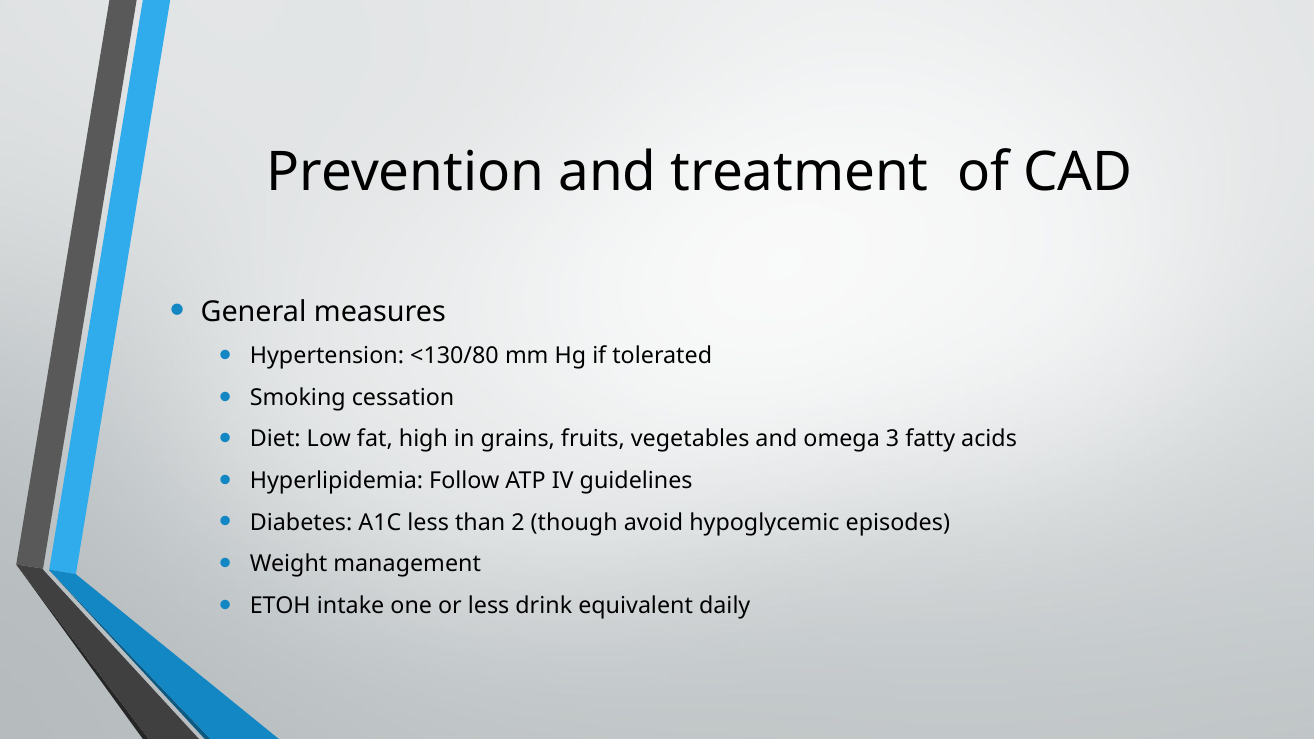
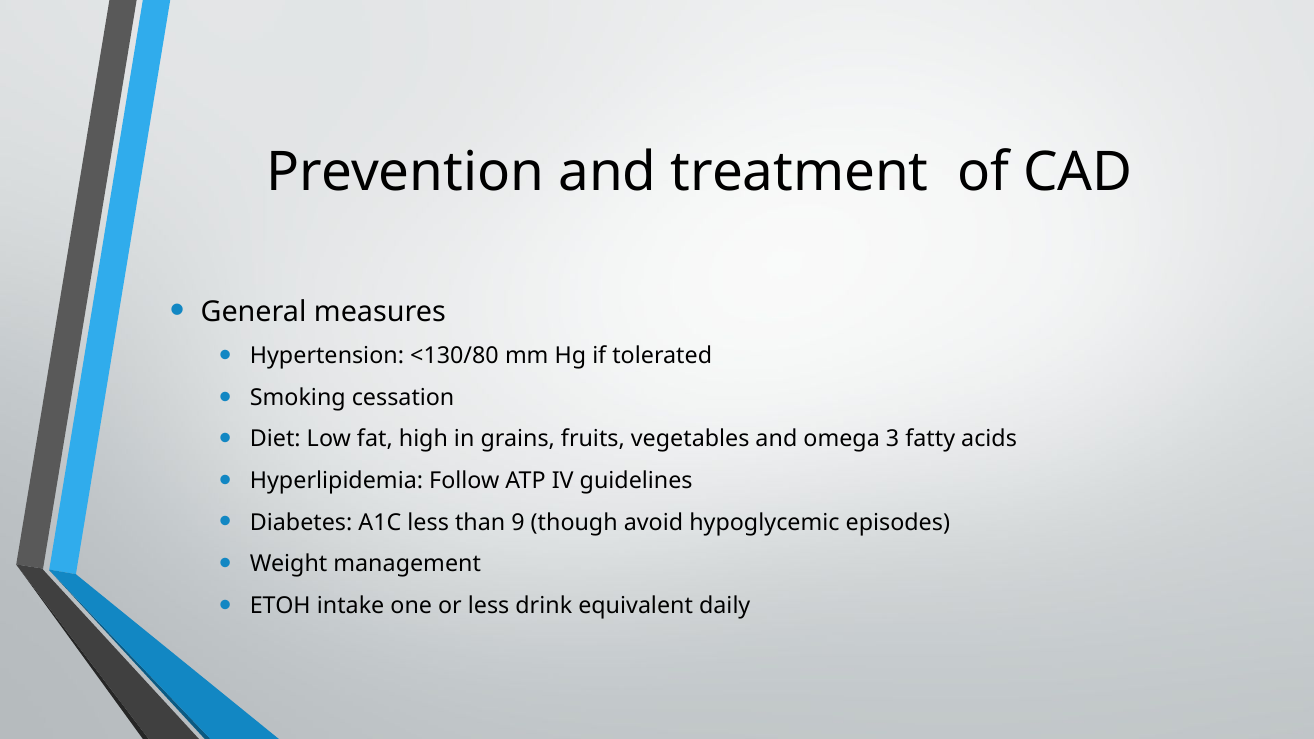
2: 2 -> 9 (518, 523)
